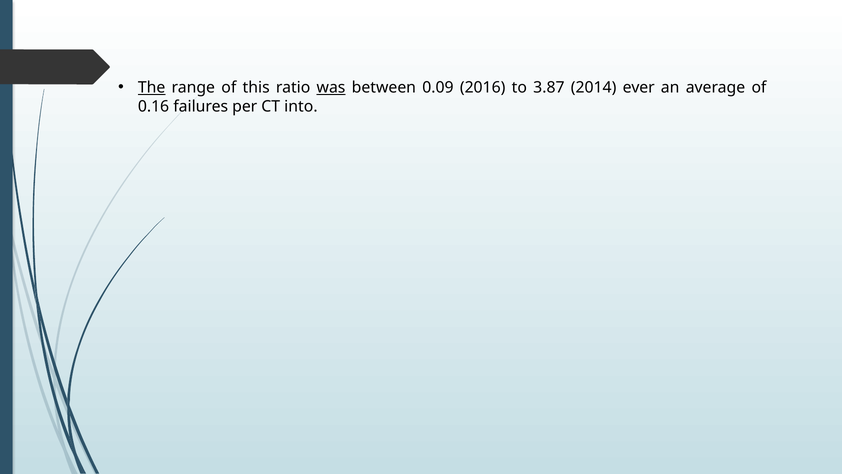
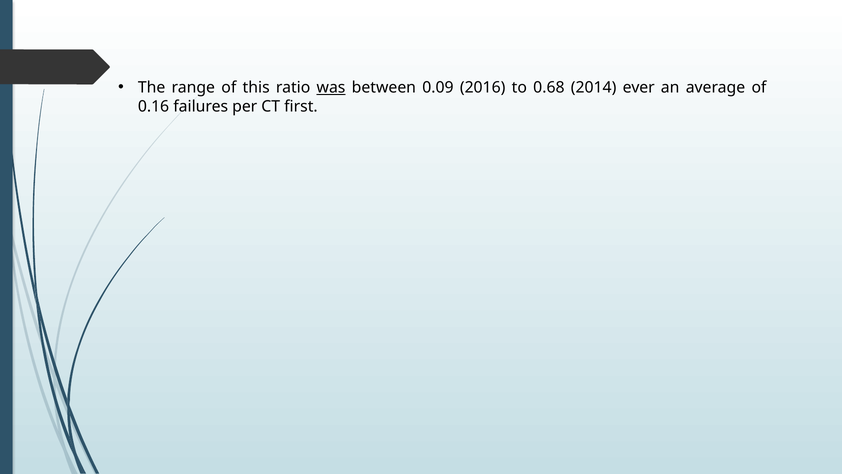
The underline: present -> none (152, 88)
3.87: 3.87 -> 0.68 (549, 88)
into: into -> first (301, 106)
